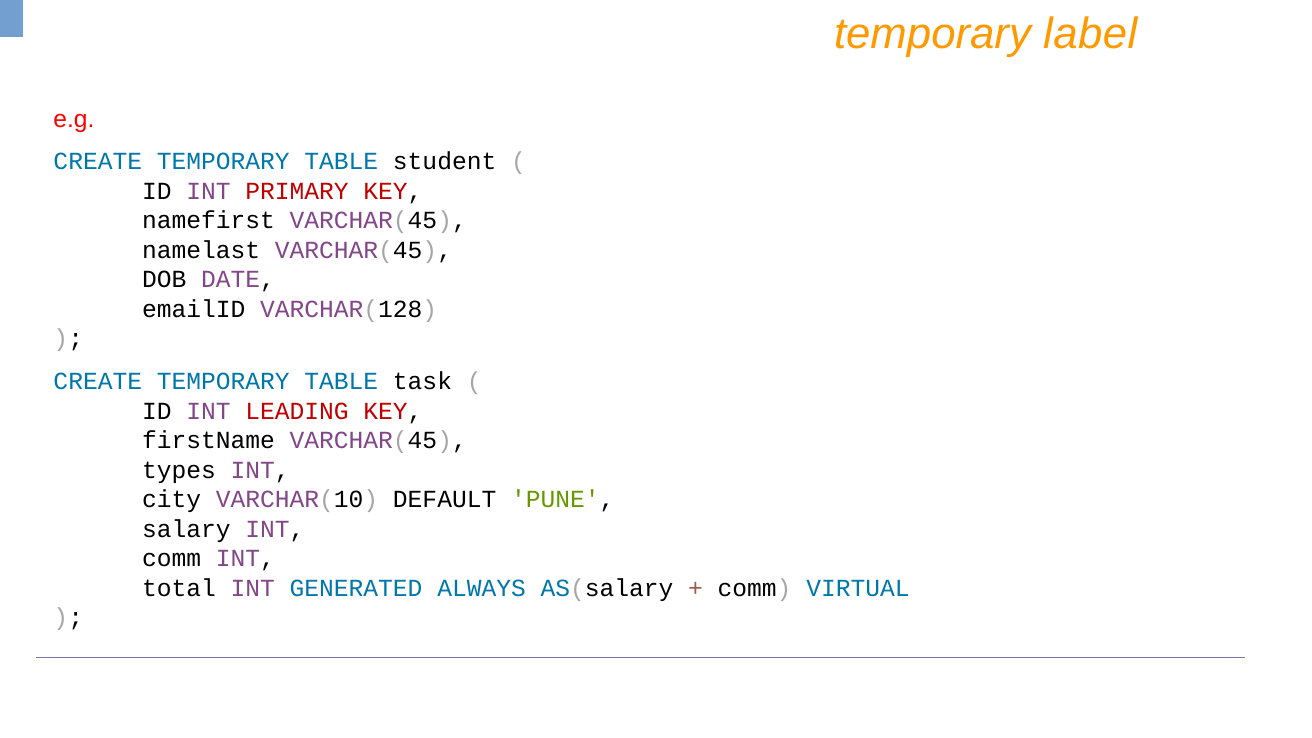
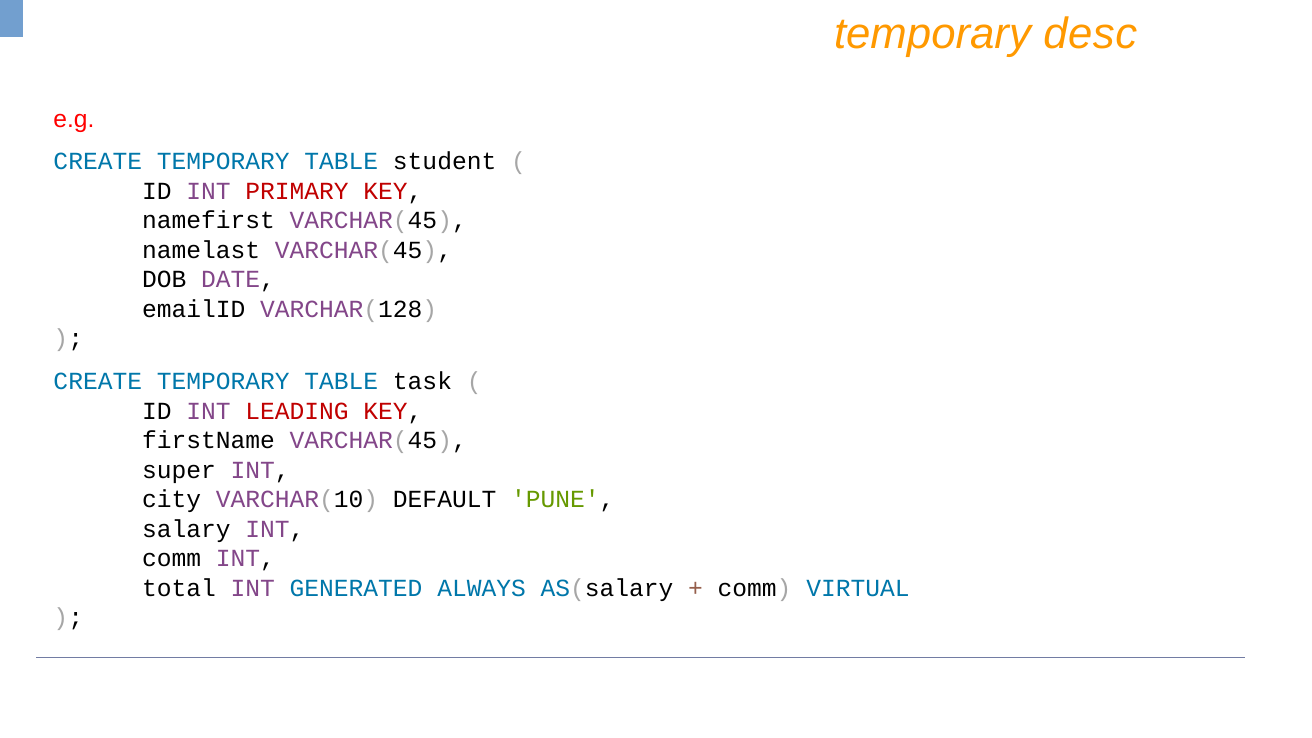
label: label -> desc (1090, 34)
types: types -> super (179, 470)
